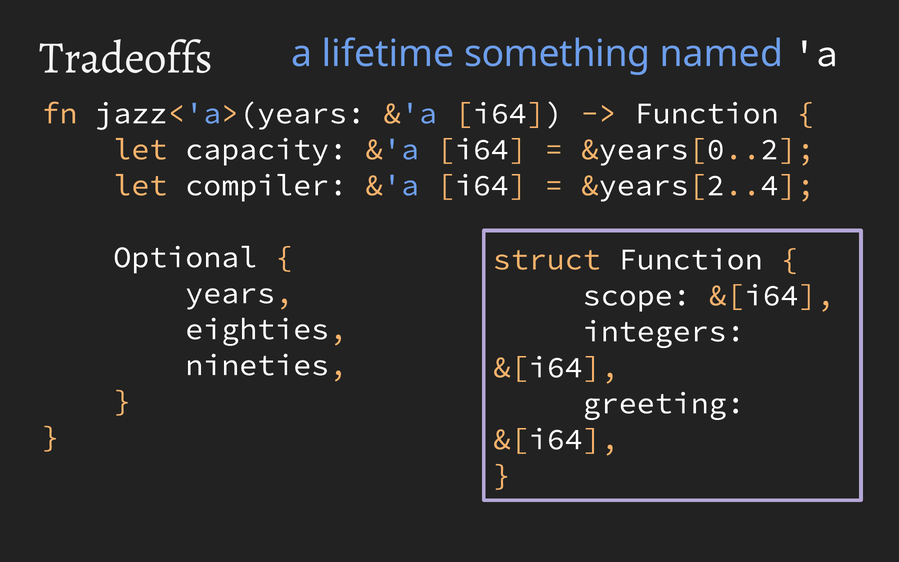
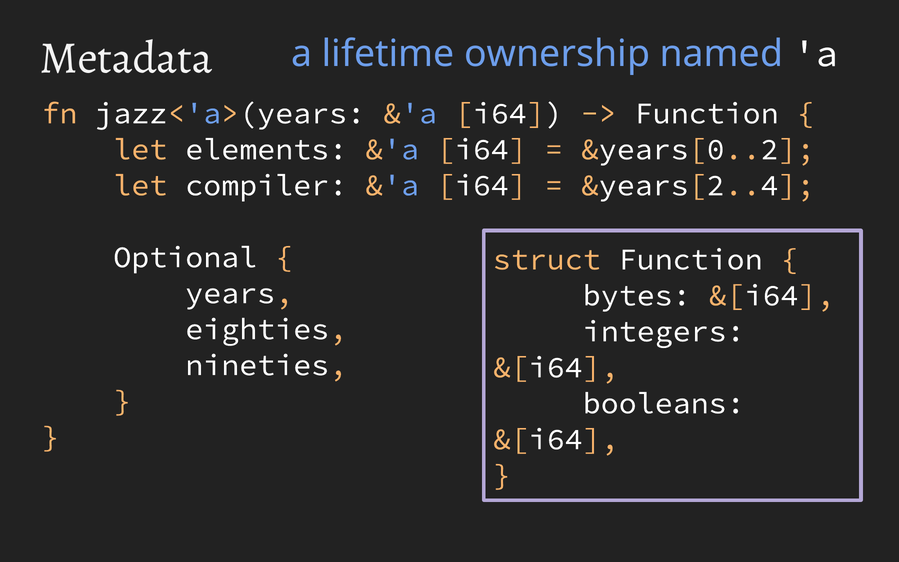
Tradeoffs: Tradeoffs -> Metadata (126, 58)
something: something -> ownership (557, 54)
capacity: capacity -> elements (266, 149)
scope: scope -> bytes (637, 295)
greeting: greeting -> booleans (664, 403)
